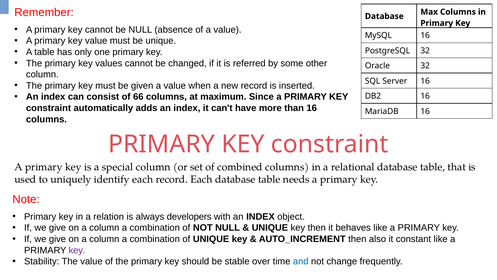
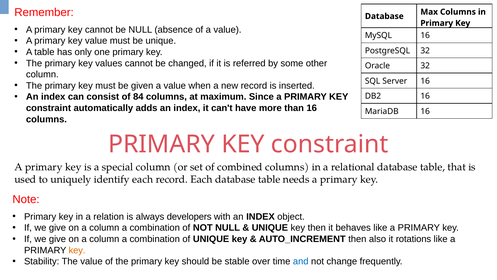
66: 66 -> 84 (138, 97)
constant: constant -> rotations (413, 239)
key colour: purple -> orange (77, 250)
